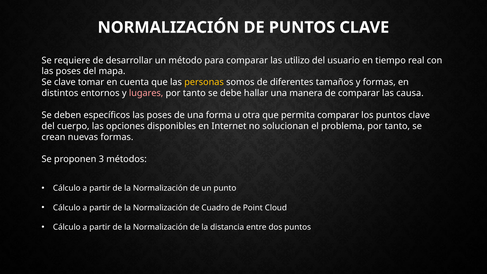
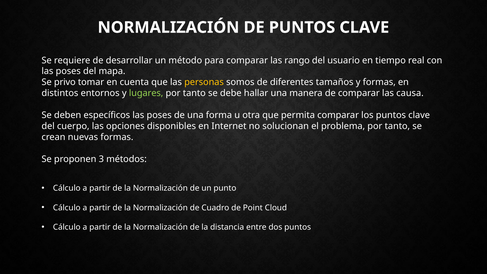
utilizo: utilizo -> rango (297, 60)
Se clave: clave -> privo (65, 82)
lugares colour: pink -> light green (146, 93)
